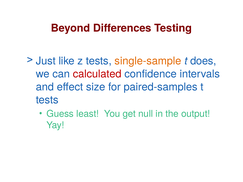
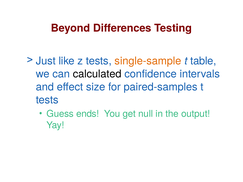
does: does -> table (203, 61)
calculated colour: red -> black (97, 74)
least: least -> ends (88, 114)
